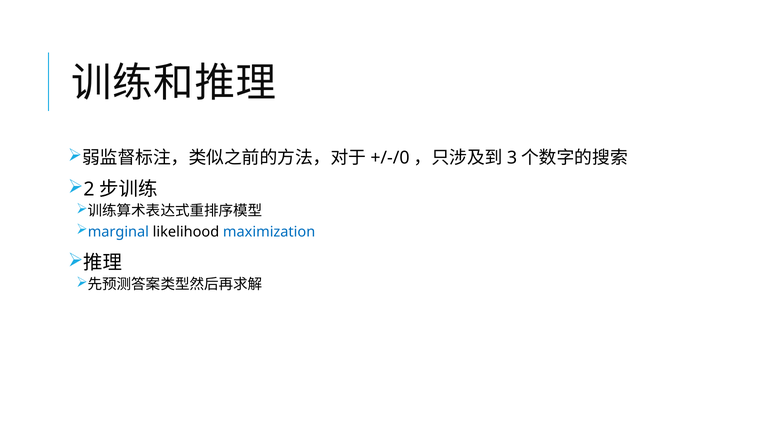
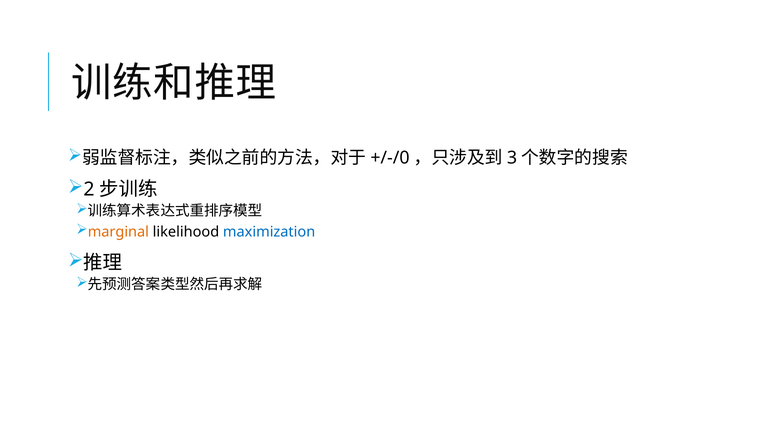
marginal colour: blue -> orange (118, 231)
